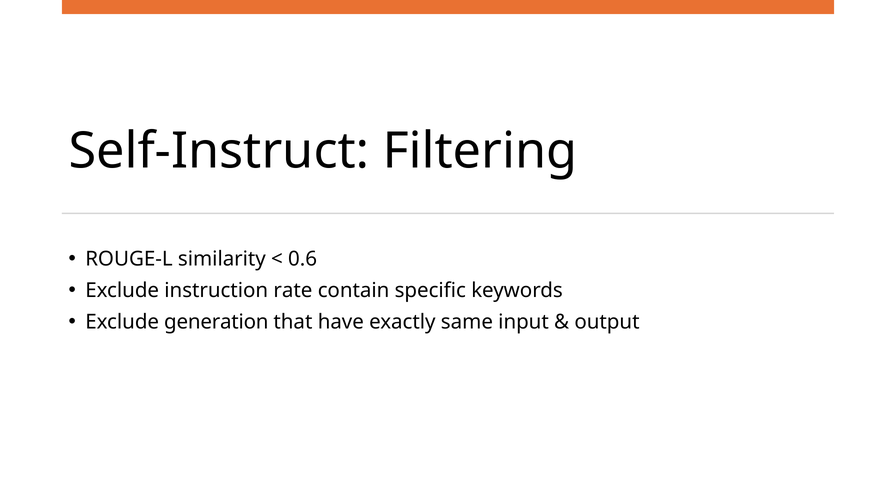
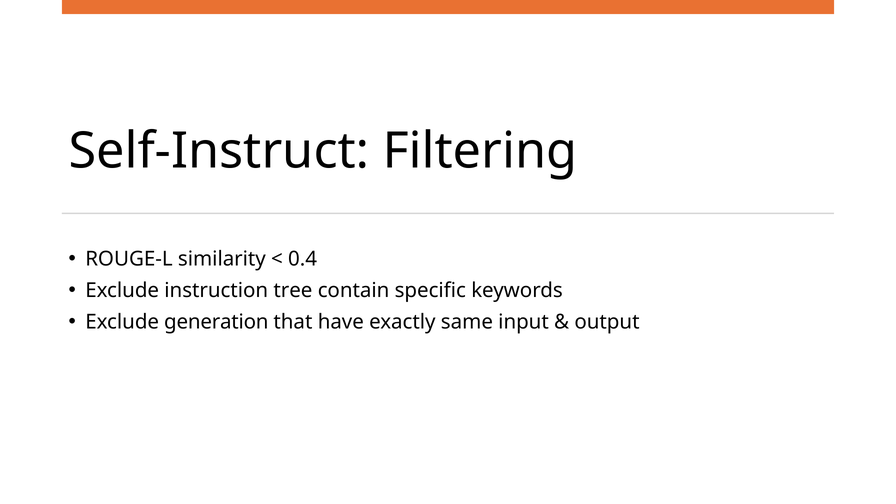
0.6: 0.6 -> 0.4 (303, 259)
rate: rate -> tree (293, 290)
